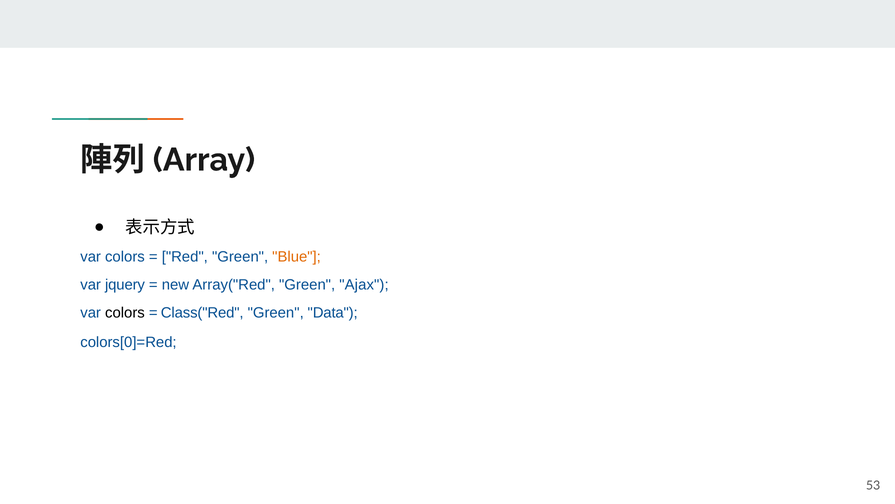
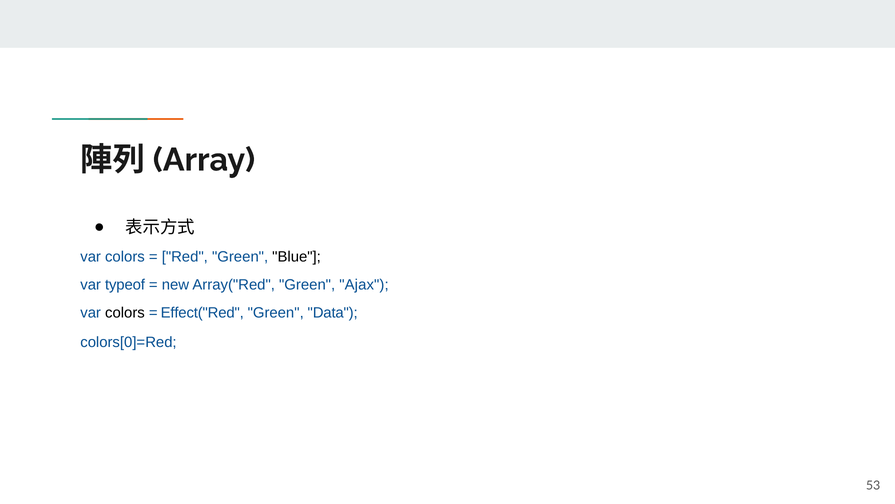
Blue colour: orange -> black (297, 257)
jquery: jquery -> typeof (125, 285)
Class("Red: Class("Red -> Effect("Red (202, 313)
